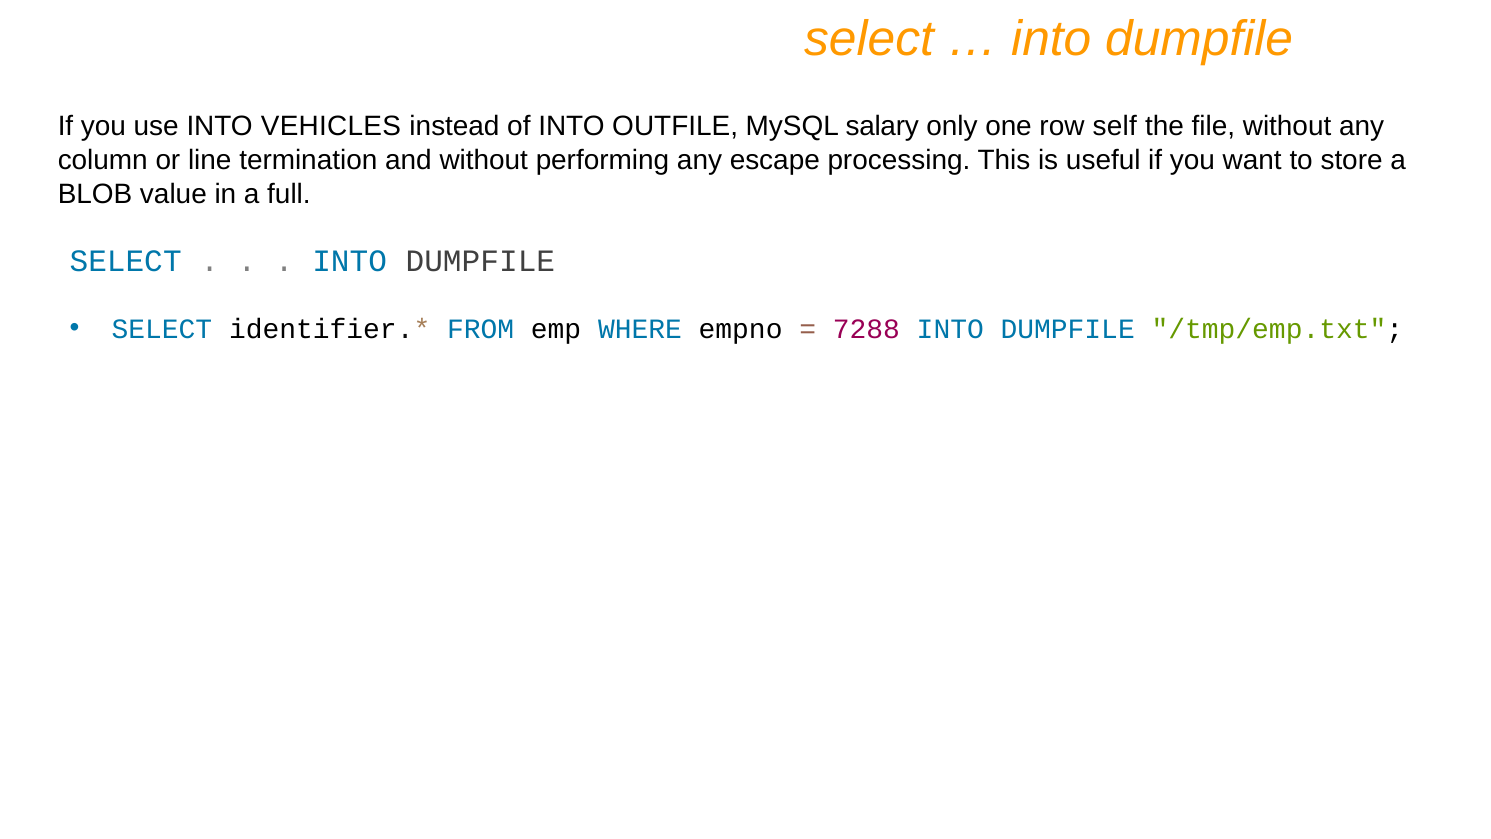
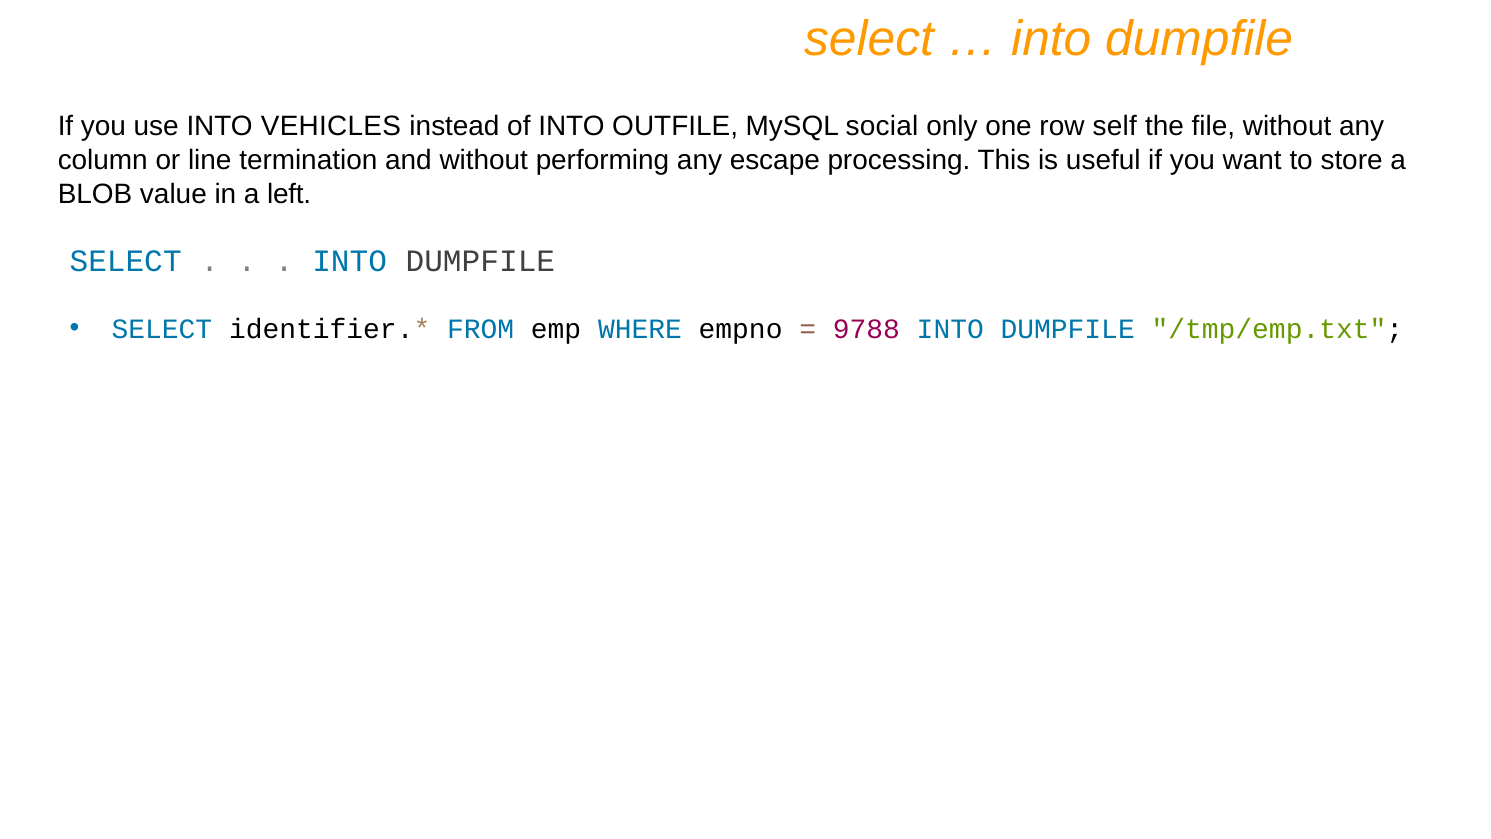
salary: salary -> social (882, 127)
full: full -> left (289, 194)
7288: 7288 -> 9788 (866, 329)
